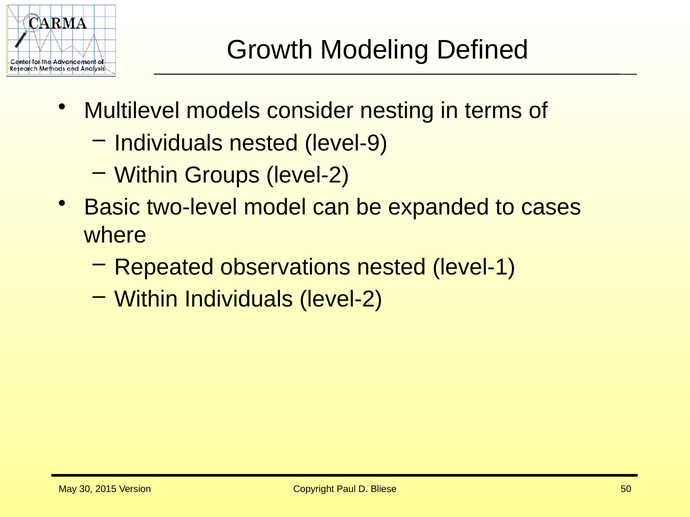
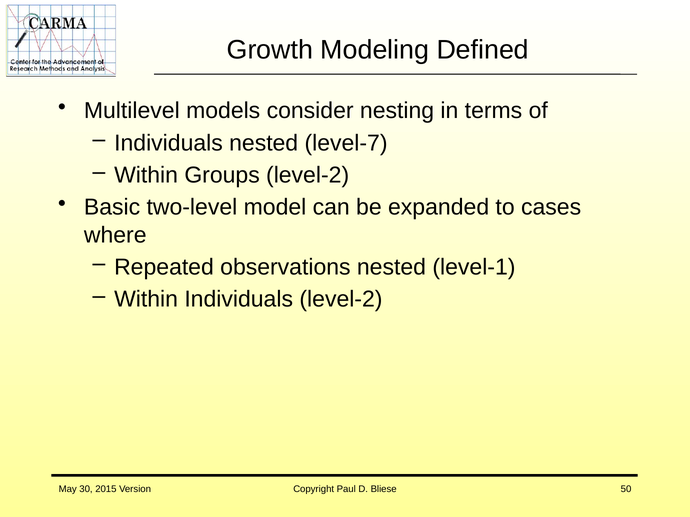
level-9: level-9 -> level-7 (346, 143)
